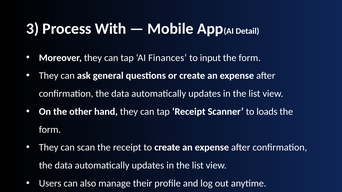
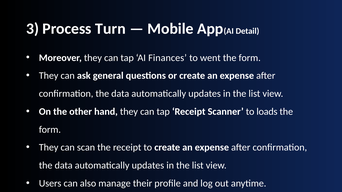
With: With -> Turn (111, 29)
input: input -> went (210, 58)
